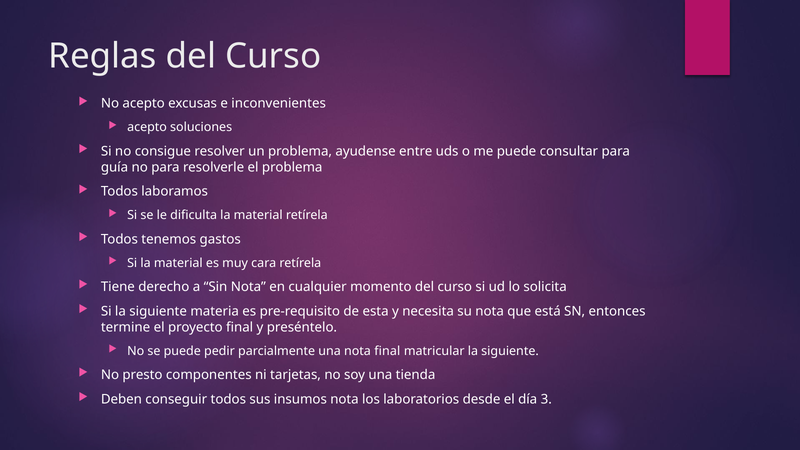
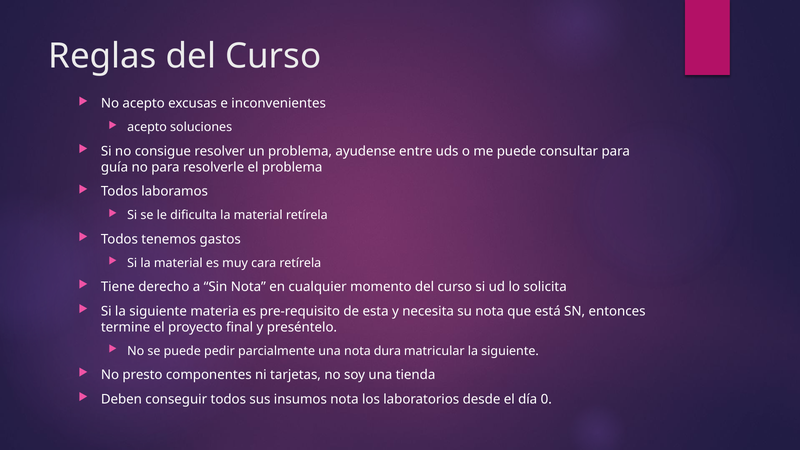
nota final: final -> dura (387, 351)
3: 3 -> 0 (546, 399)
